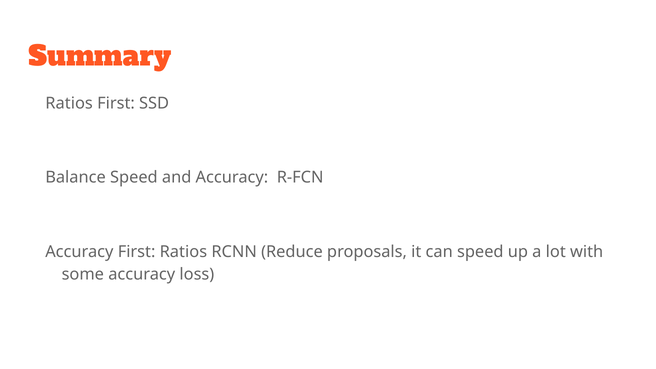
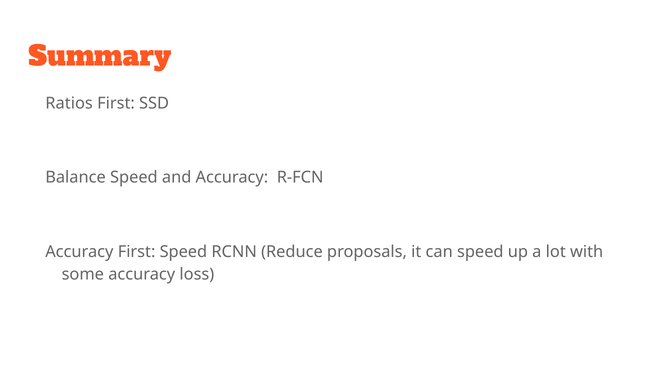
First Ratios: Ratios -> Speed (183, 252)
